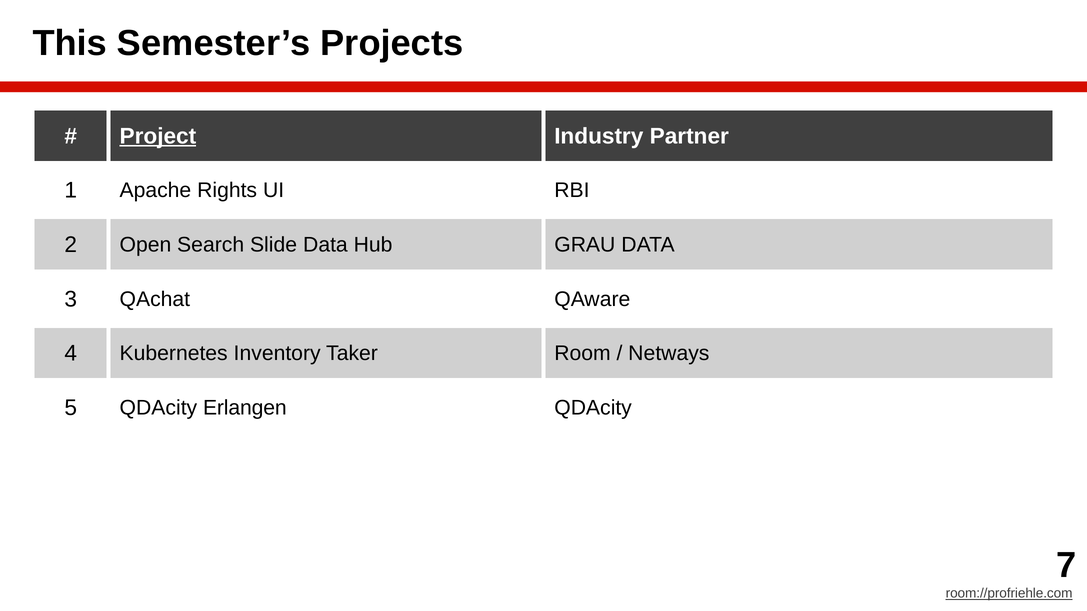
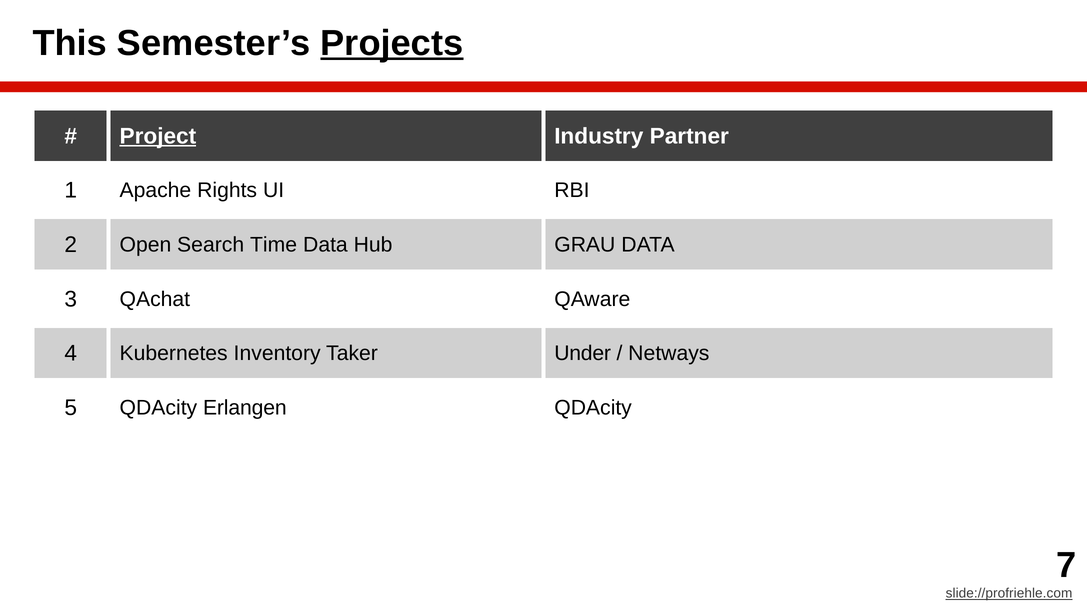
Projects underline: none -> present (392, 43)
Slide: Slide -> Time (274, 245)
Room: Room -> Under (583, 354)
room://profriehle.com: room://profriehle.com -> slide://profriehle.com (1009, 594)
